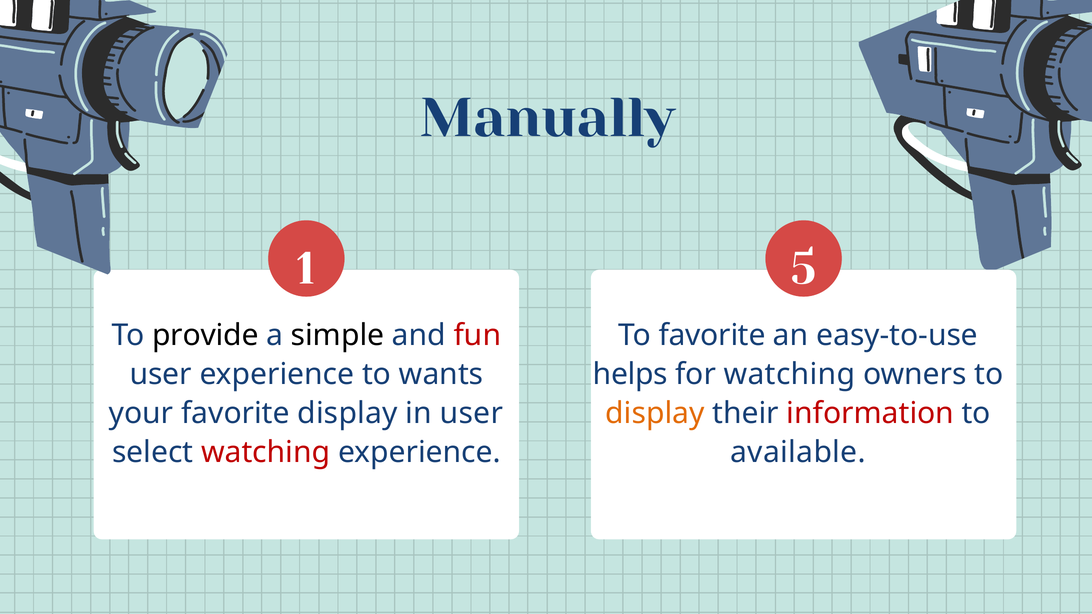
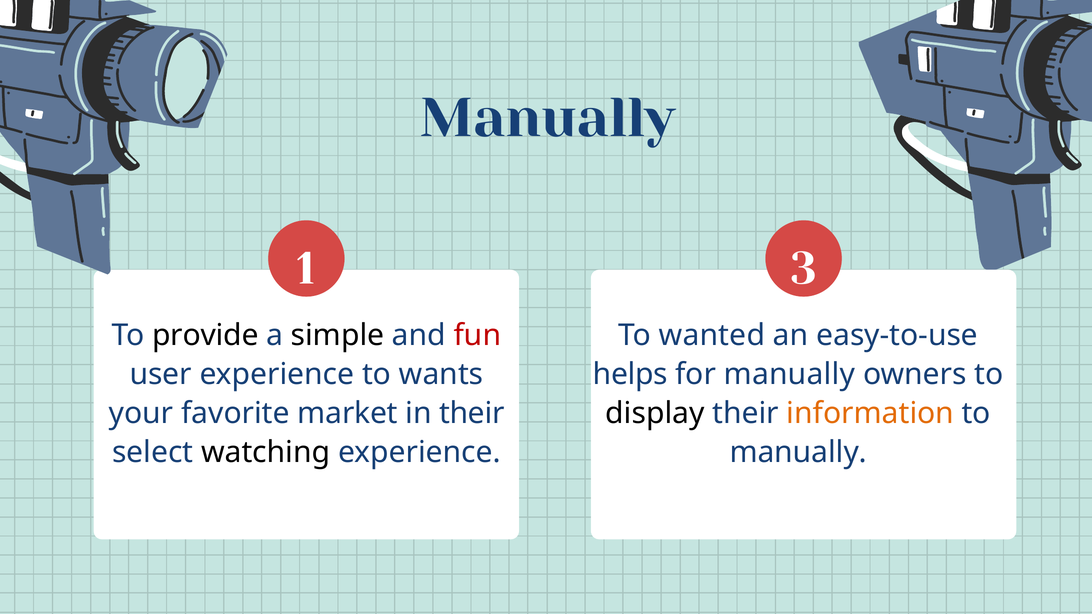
5: 5 -> 3 (804, 269)
To favorite: favorite -> wanted (712, 335)
for watching: watching -> manually (789, 374)
favorite display: display -> market (348, 413)
in user: user -> their (472, 413)
display colour: orange -> black (655, 413)
information colour: red -> orange (870, 413)
watching colour: red -> black (266, 453)
available: available -> manually (798, 453)
